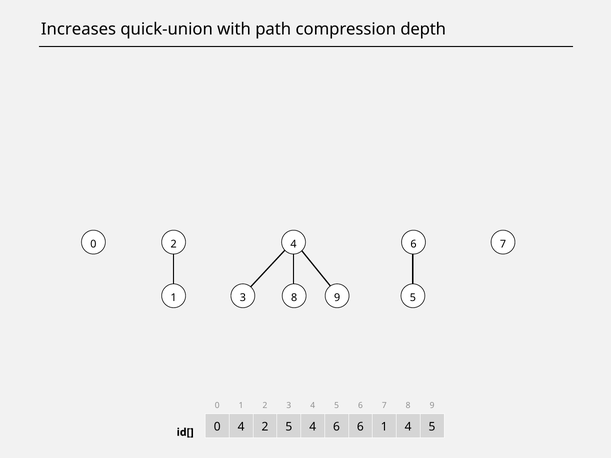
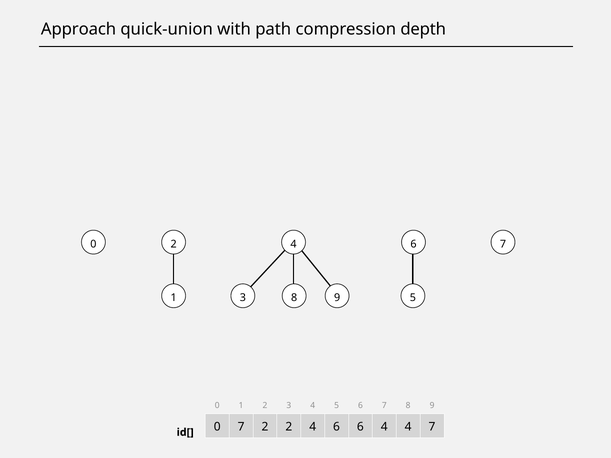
Increases: Increases -> Approach (79, 29)
0 4: 4 -> 7 (241, 427)
5: 5 -> 2 (289, 427)
1: 1 -> 4 (384, 427)
5: 5 -> 7 (432, 427)
